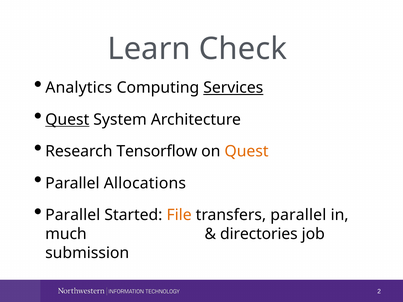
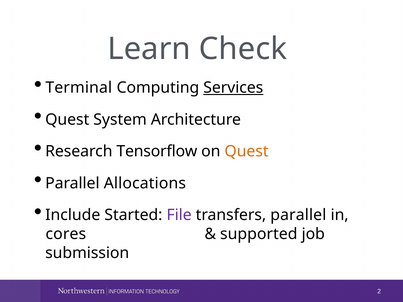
Analytics: Analytics -> Terminal (79, 88)
Quest underline: present -> none (67, 120)
Parallel: Parallel -> Include (73, 215)
File colour: orange -> purple (179, 215)
much: much -> cores (66, 234)
directories: directories -> supported (259, 234)
